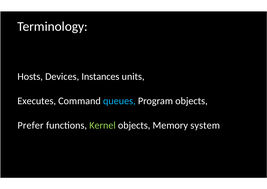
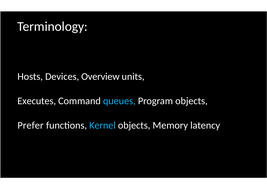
Instances: Instances -> Overview (100, 76)
Kernel colour: light green -> light blue (102, 125)
system: system -> latency (205, 125)
